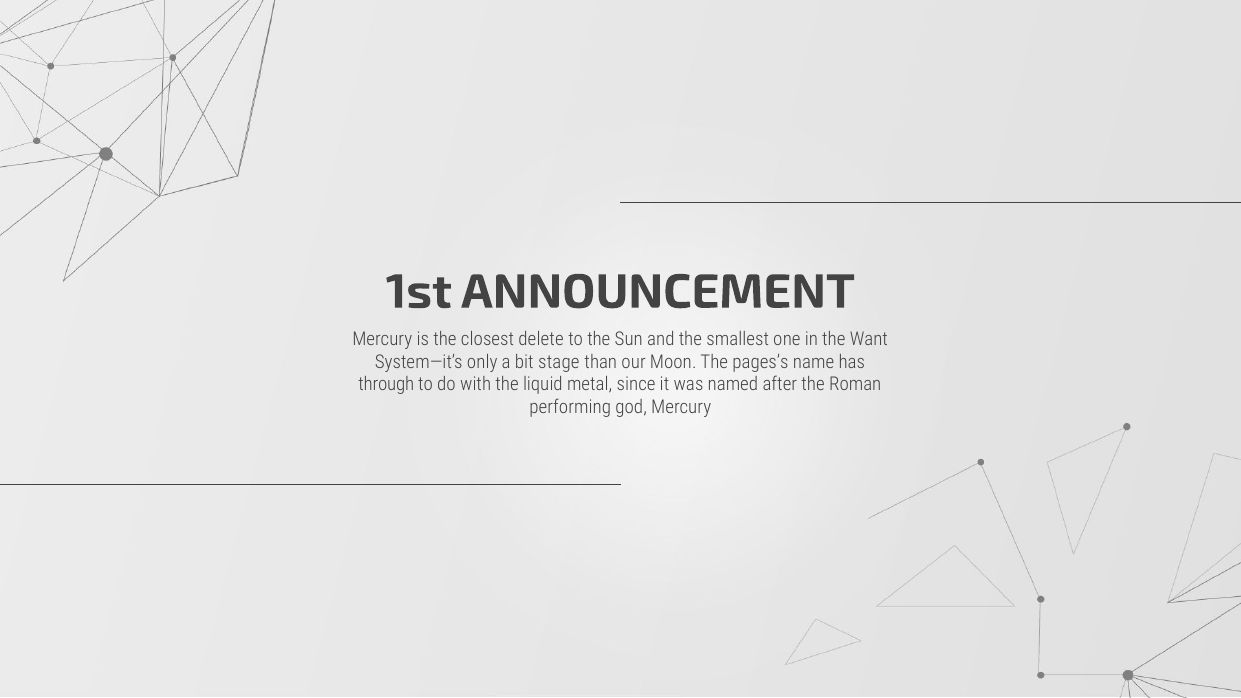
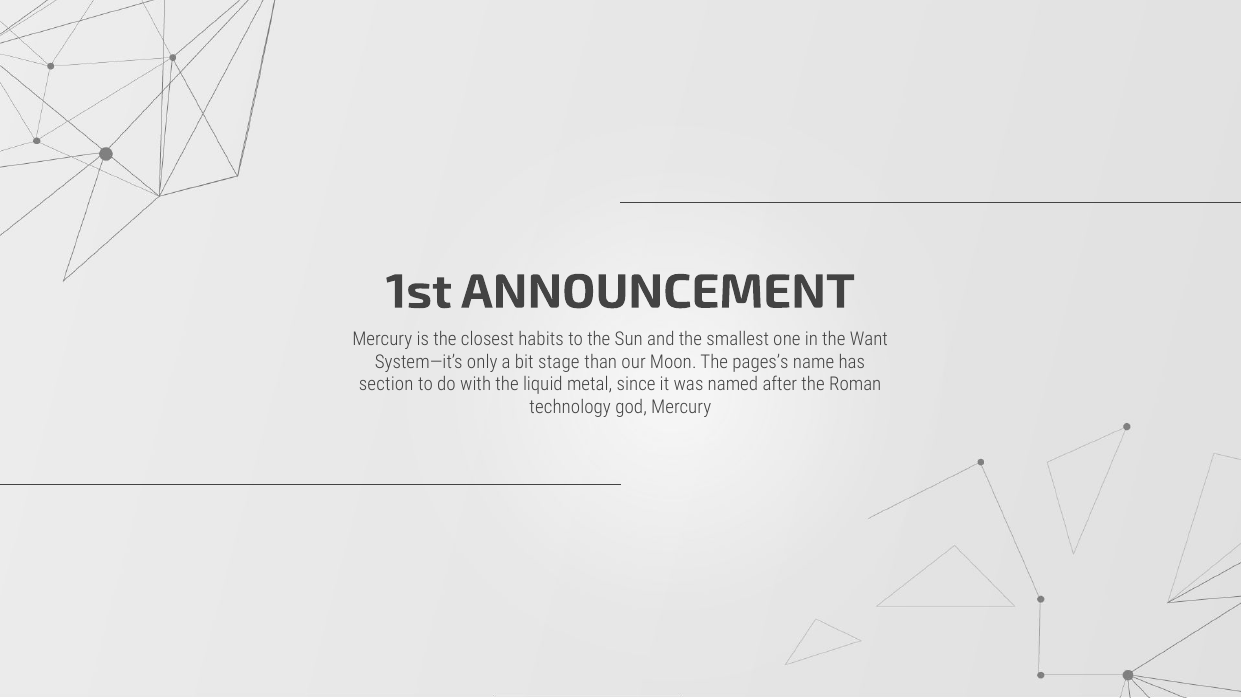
delete: delete -> habits (541, 339)
through: through -> section (386, 385)
performing: performing -> technology (570, 407)
